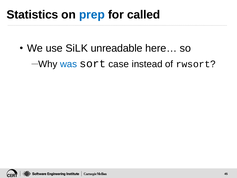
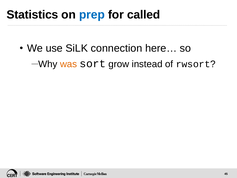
unreadable: unreadable -> connection (117, 48)
was colour: blue -> orange (68, 64)
case: case -> grow (119, 64)
